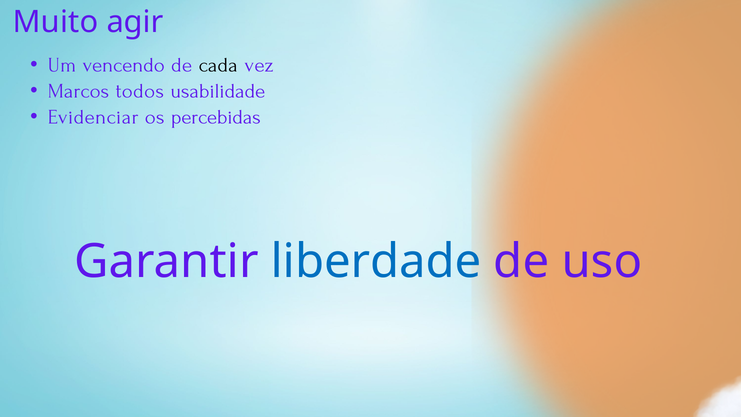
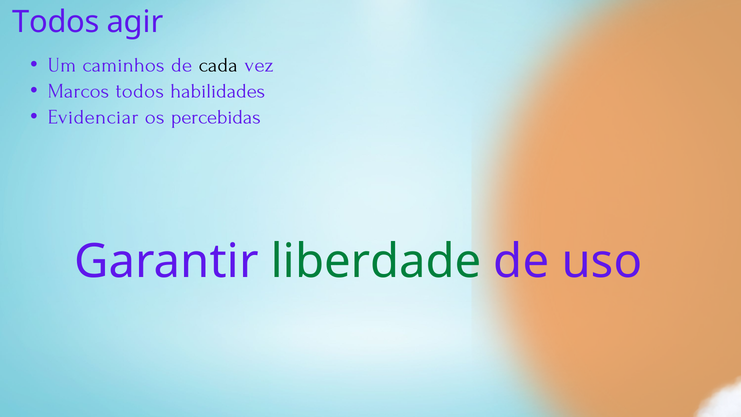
Muito: Muito -> Todos (56, 22)
vencendo: vencendo -> caminhos (124, 65)
usabilidade: usabilidade -> habilidades (218, 91)
liberdade colour: blue -> green (376, 261)
